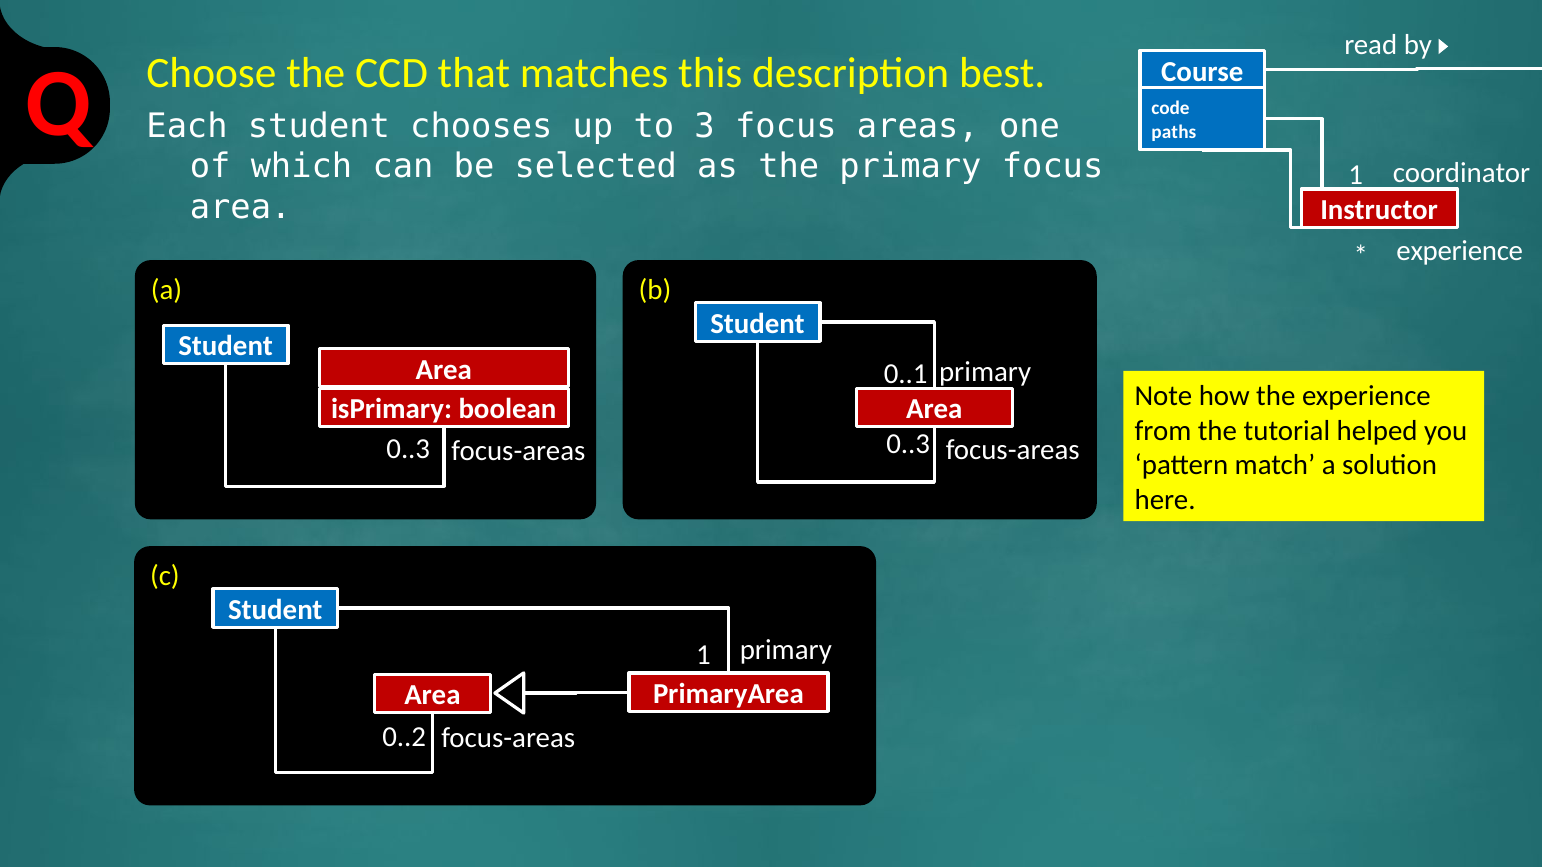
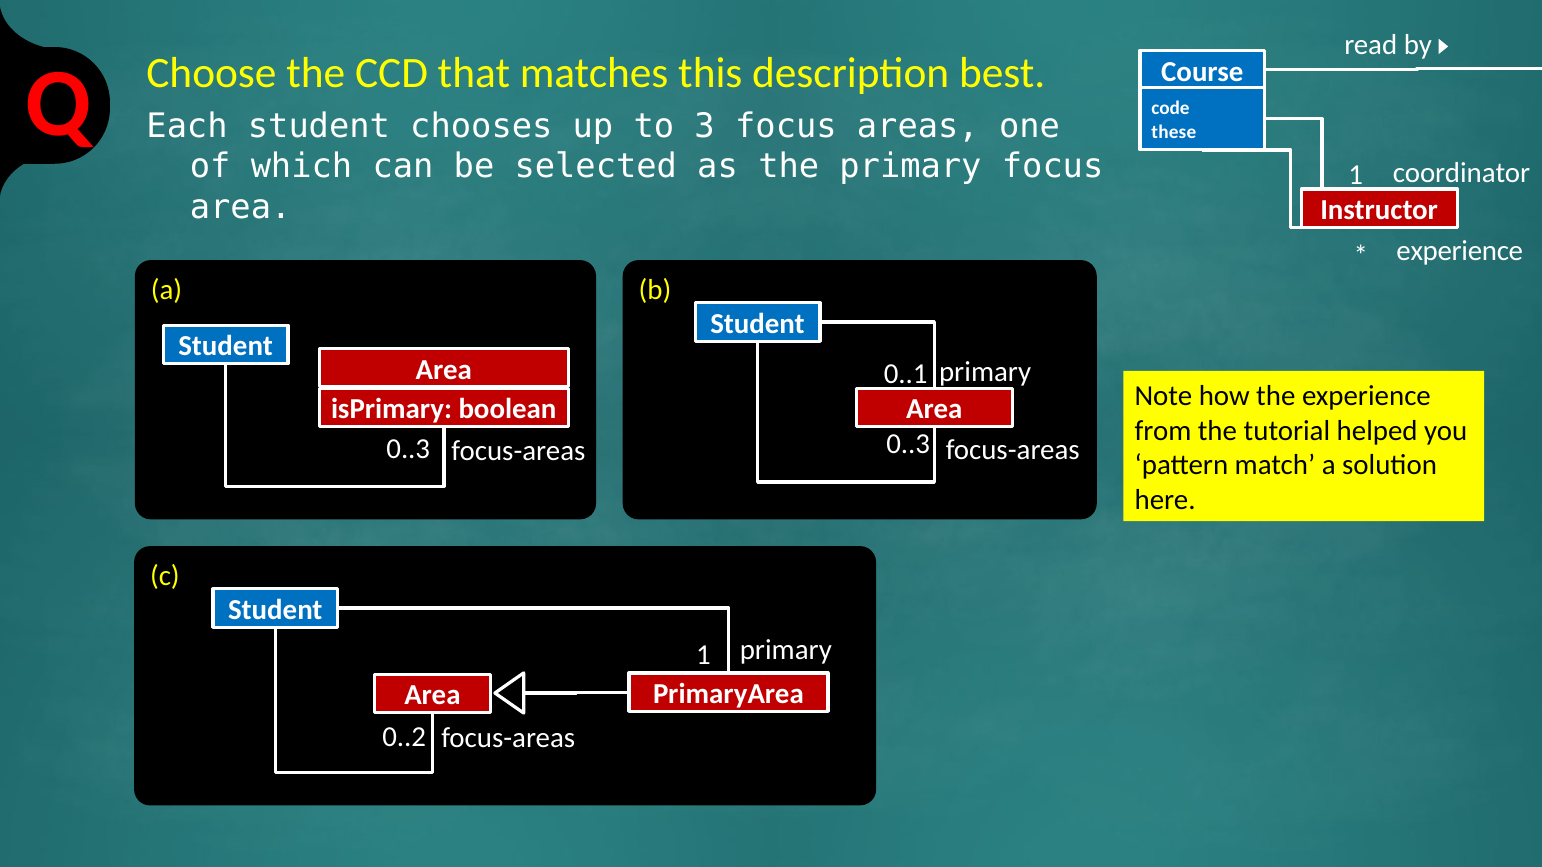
paths: paths -> these (1174, 132)
